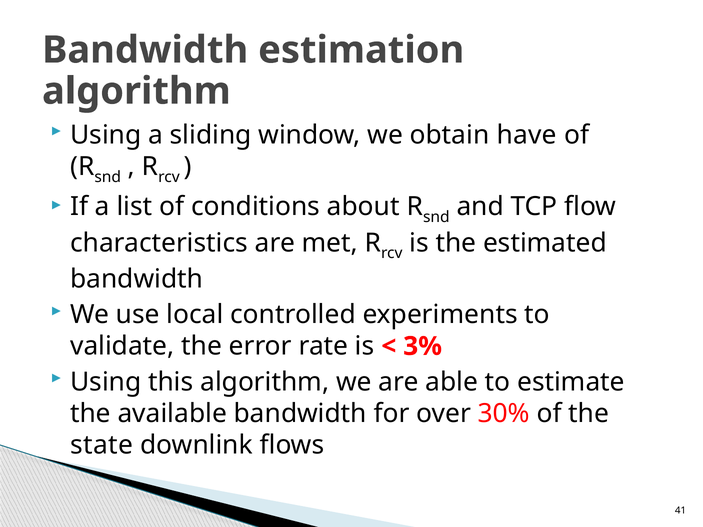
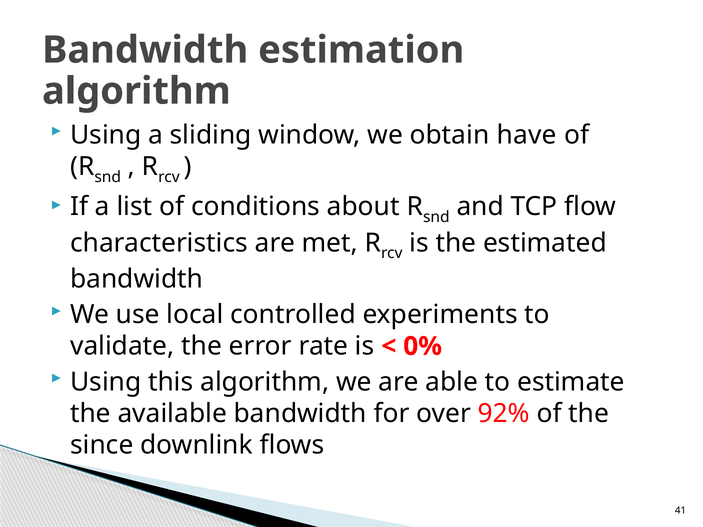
3%: 3% -> 0% (423, 346)
30%: 30% -> 92% (504, 414)
state: state -> since (102, 445)
